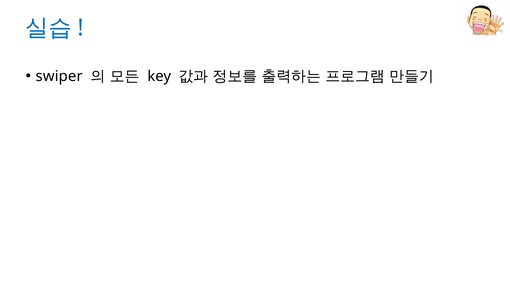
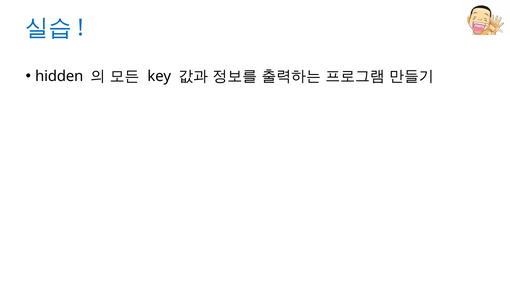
swiper: swiper -> hidden (59, 76)
